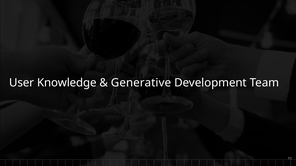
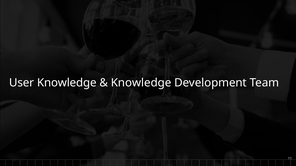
Generative: Generative -> Knowledge (141, 83)
